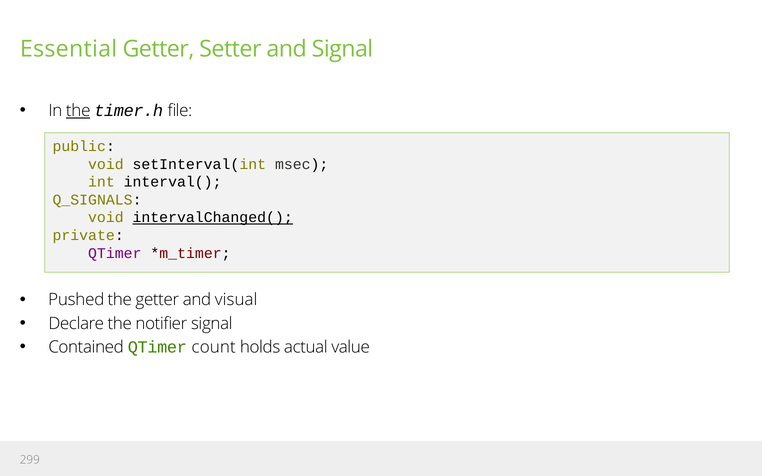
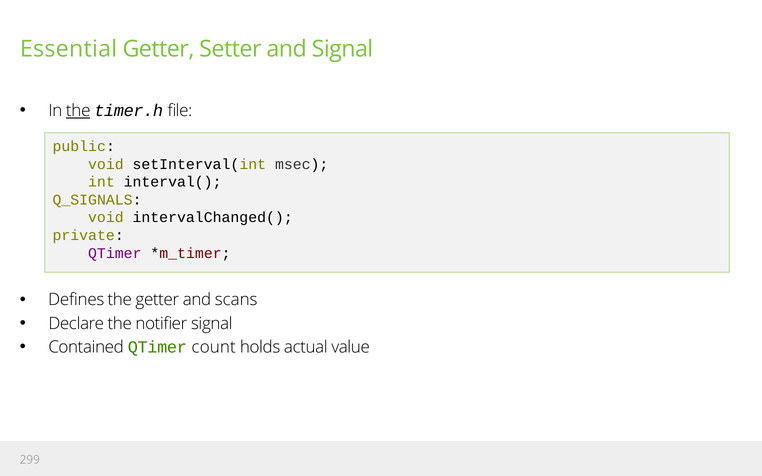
intervalChanged( underline: present -> none (213, 218)
Pushed: Pushed -> Defines (76, 300)
visual: visual -> scans (236, 300)
